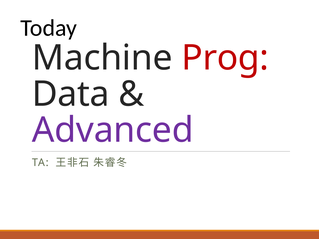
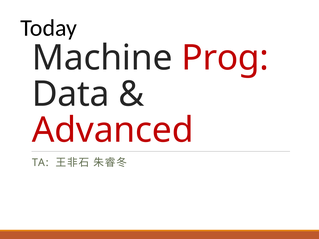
Advanced colour: purple -> red (113, 130)
